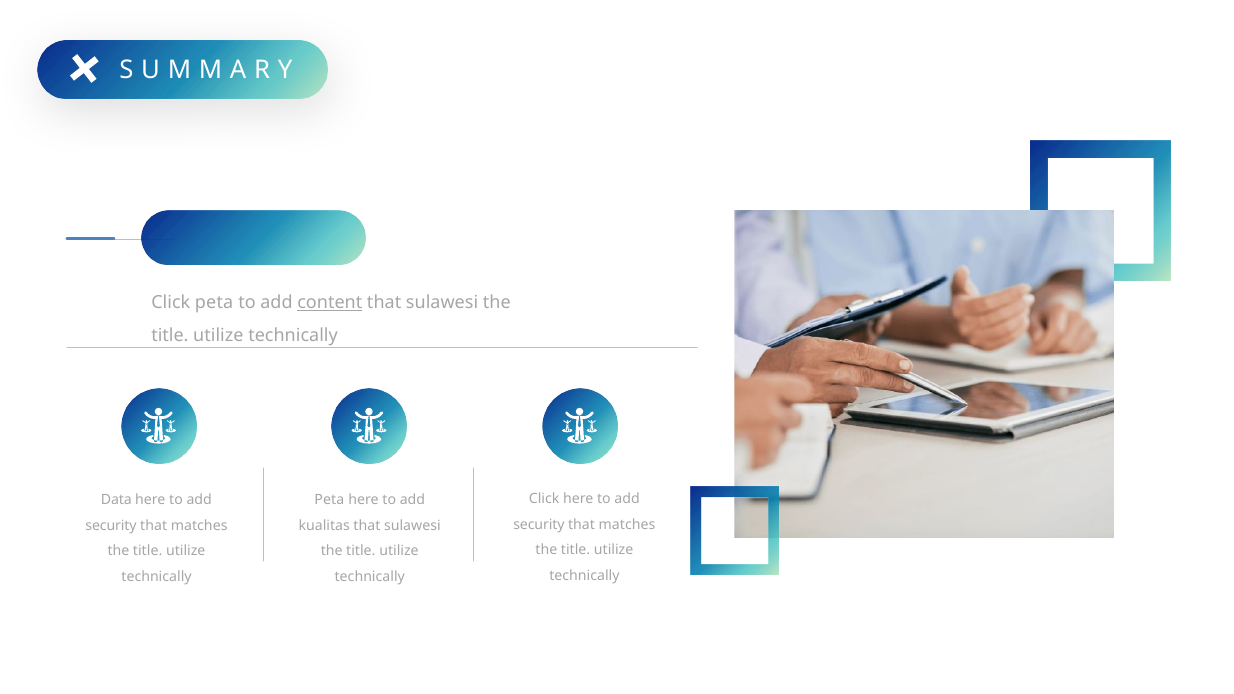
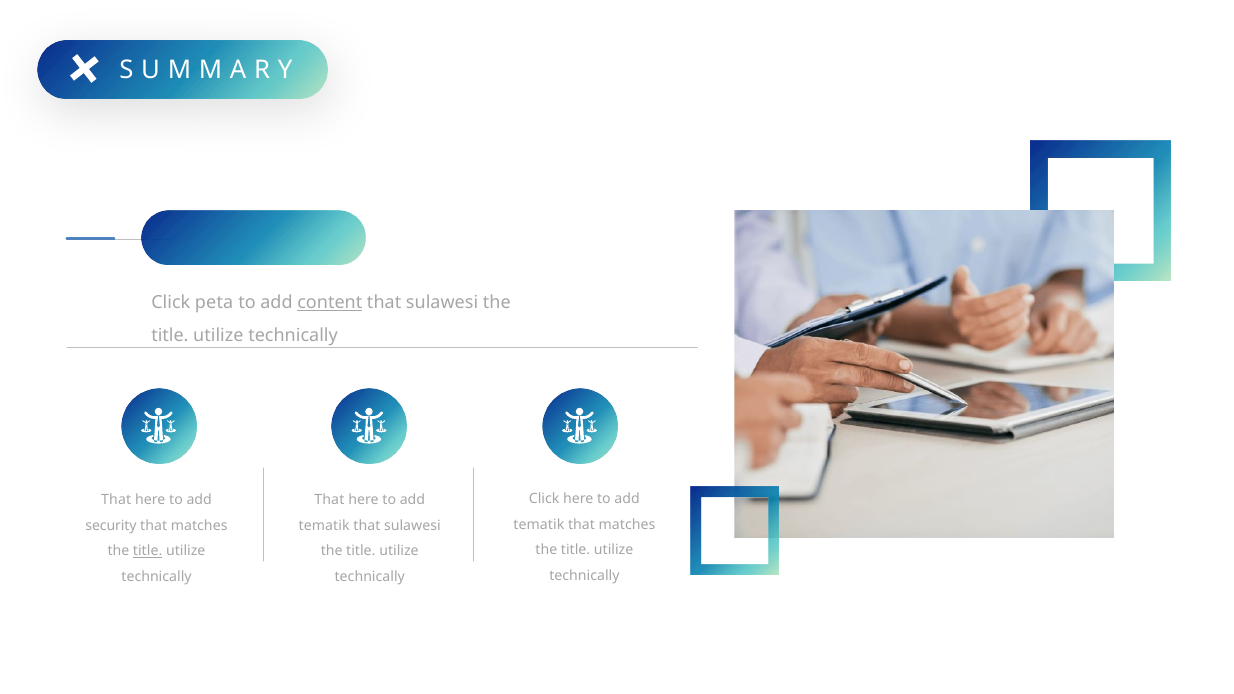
Data: Data -> That (116, 500)
Peta: Peta -> That (329, 500)
security: security -> tematik (539, 525)
kualitas: kualitas -> tematik (324, 526)
title underline: none -> present (148, 551)
